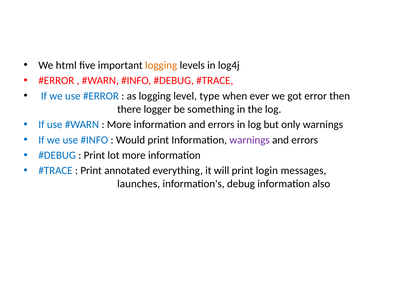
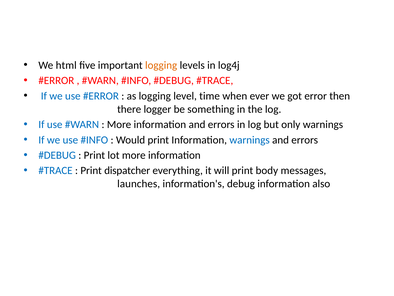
type: type -> time (210, 96)
warnings colour: purple -> blue (250, 140)
annotated: annotated -> dispatcher (127, 170)
login: login -> body (267, 170)
